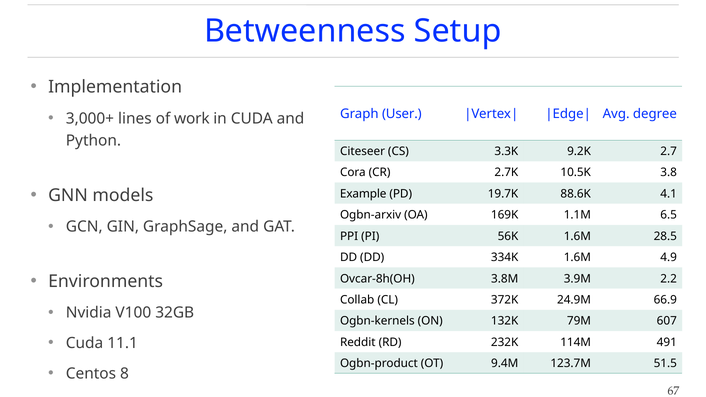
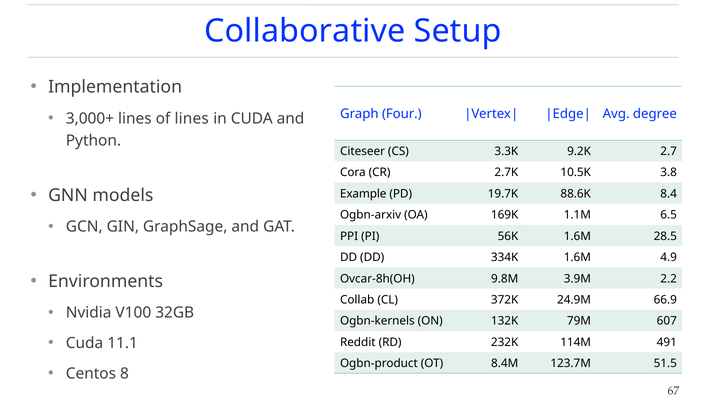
Betweenness: Betweenness -> Collaborative (305, 31)
User: User -> Four (402, 114)
of work: work -> lines (192, 119)
4.1: 4.1 -> 8.4 (669, 194)
3.8M: 3.8M -> 9.8M (505, 279)
9.4M: 9.4M -> 8.4M (505, 364)
